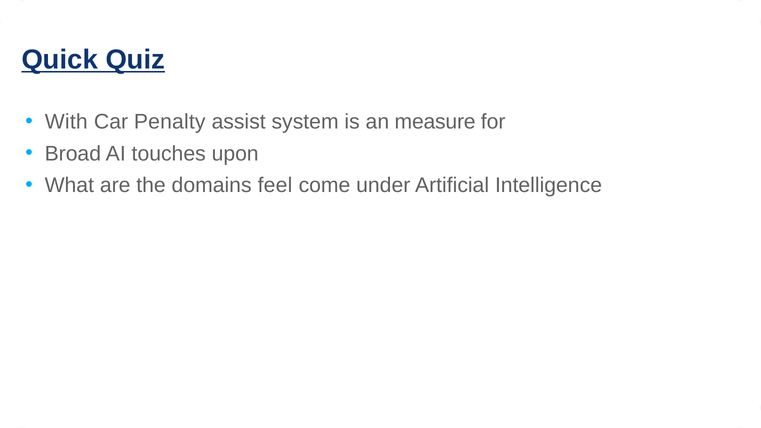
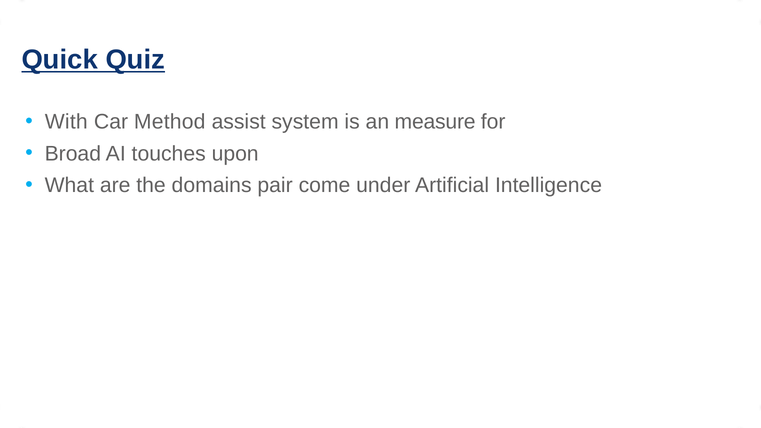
Penalty: Penalty -> Method (170, 122)
feel: feel -> pair (275, 185)
